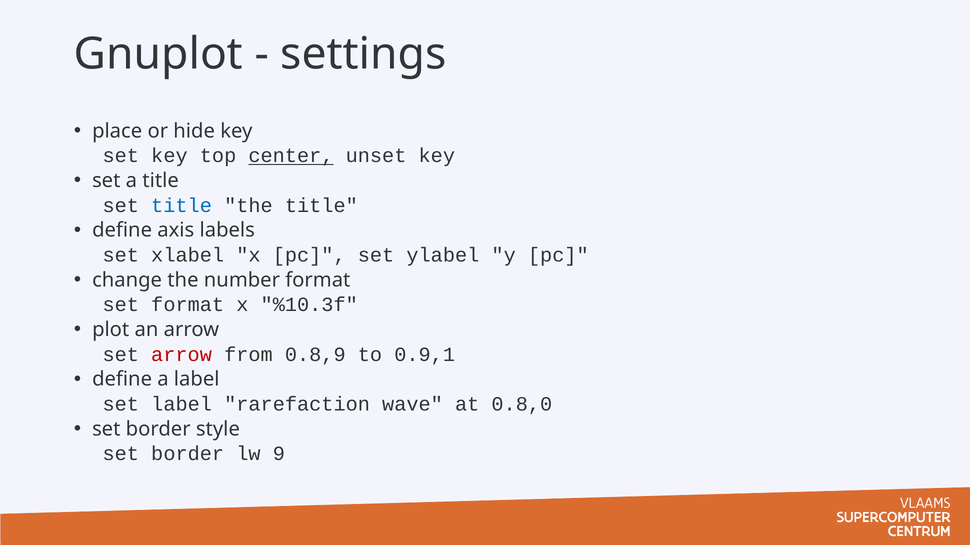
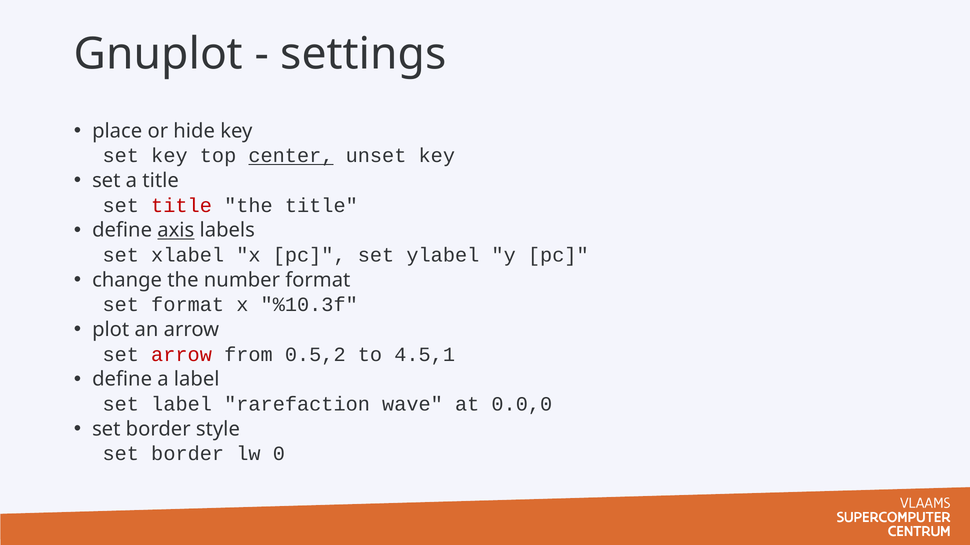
title colour: blue -> red (182, 206)
axis underline: none -> present (176, 231)
0.8,9: 0.8,9 -> 0.5,2 (315, 355)
0.9,1: 0.9,1 -> 4.5,1 (425, 355)
0.8,0: 0.8,0 -> 0.0,0 (522, 405)
9: 9 -> 0 (279, 454)
